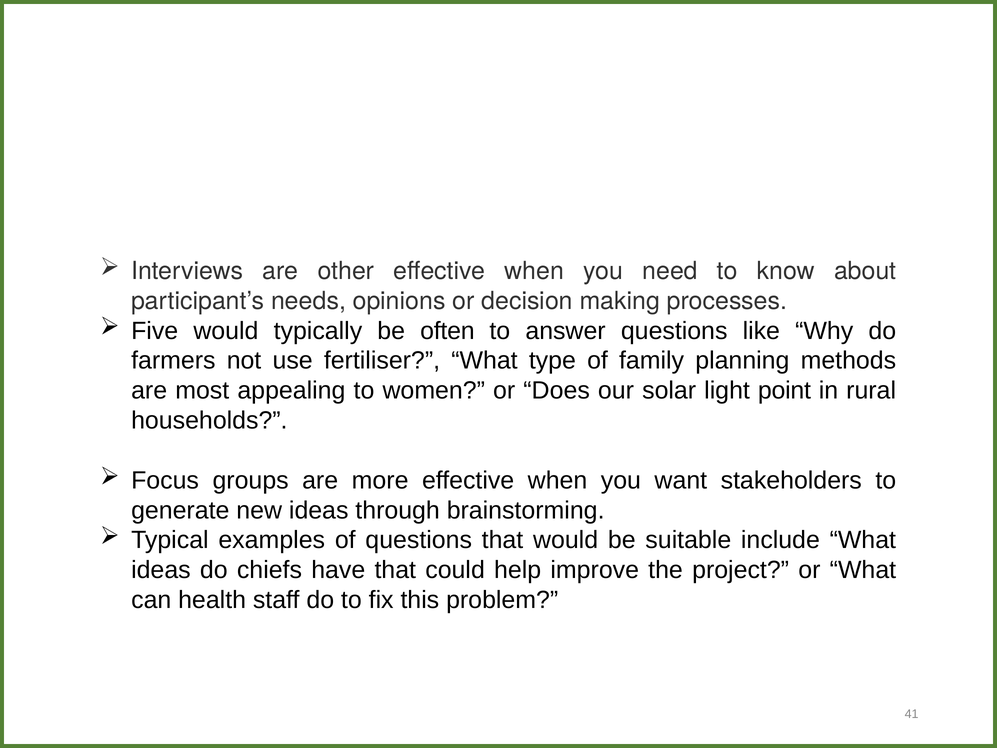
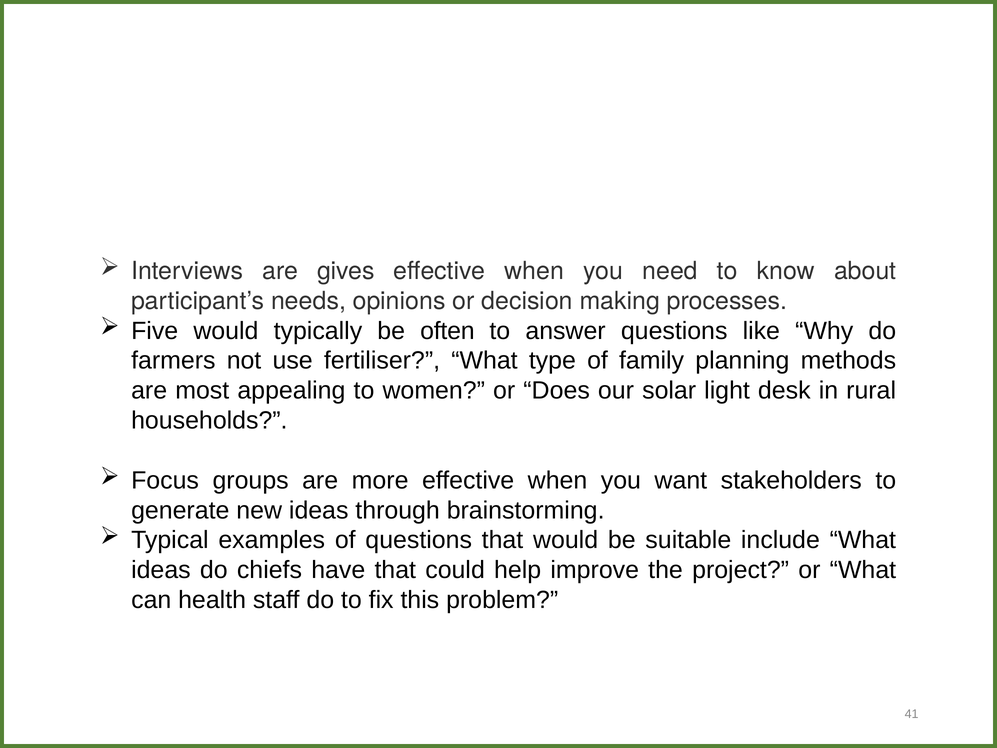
other: other -> gives (346, 271)
point: point -> desk (784, 391)
